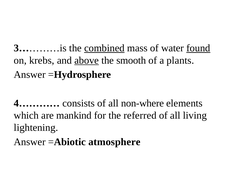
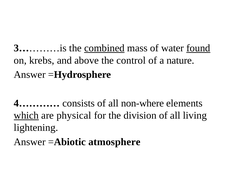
above underline: present -> none (87, 61)
smooth: smooth -> control (131, 61)
plants: plants -> nature (180, 61)
which underline: none -> present (26, 116)
mankind: mankind -> physical (74, 116)
referred: referred -> division (140, 116)
